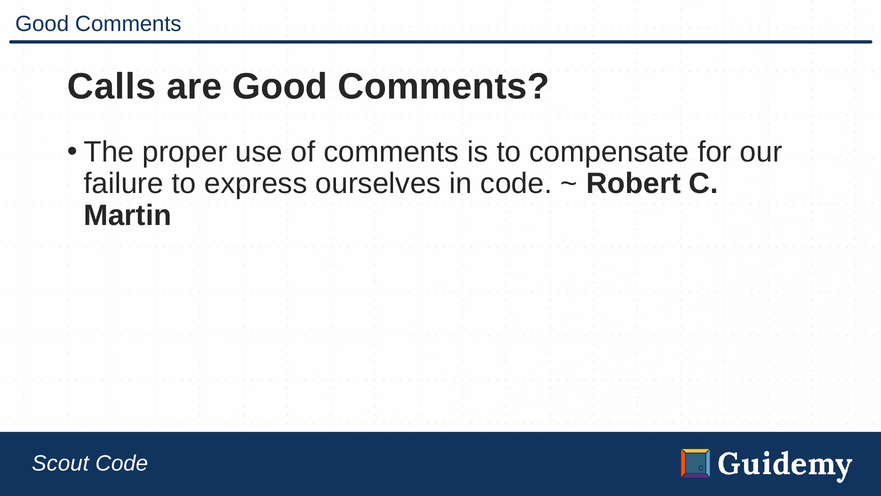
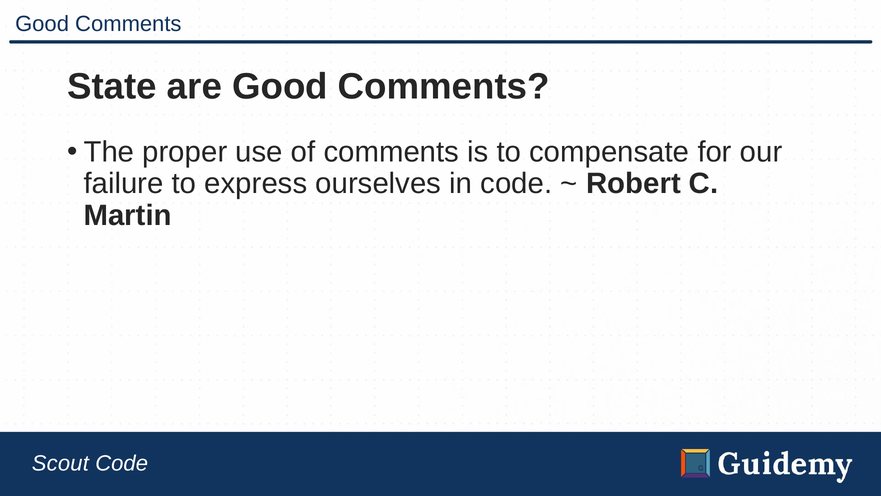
Calls: Calls -> State (112, 87)
